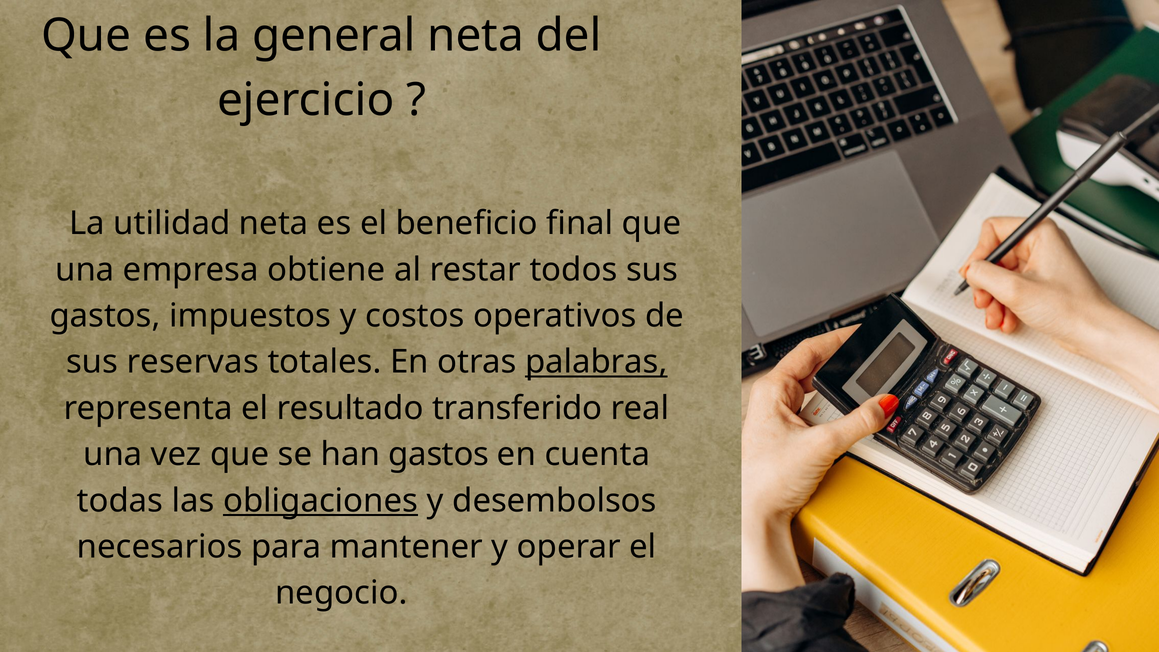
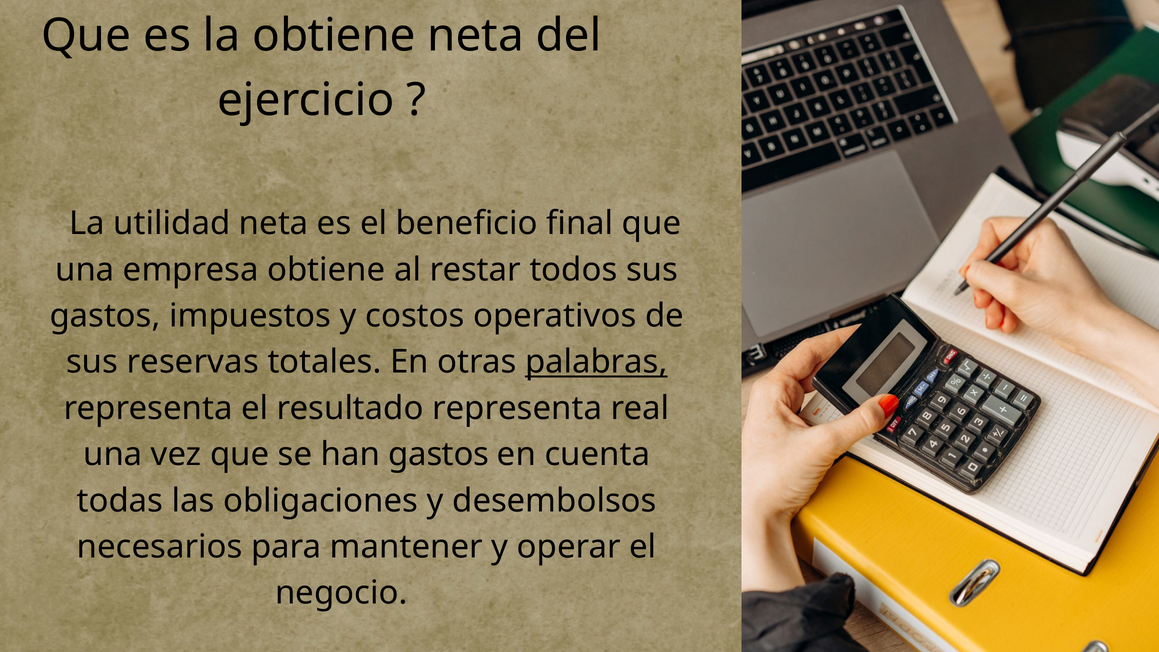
la general: general -> obtiene (334, 36)
resultado transferido: transferido -> representa (517, 408)
obligaciones underline: present -> none (321, 501)
